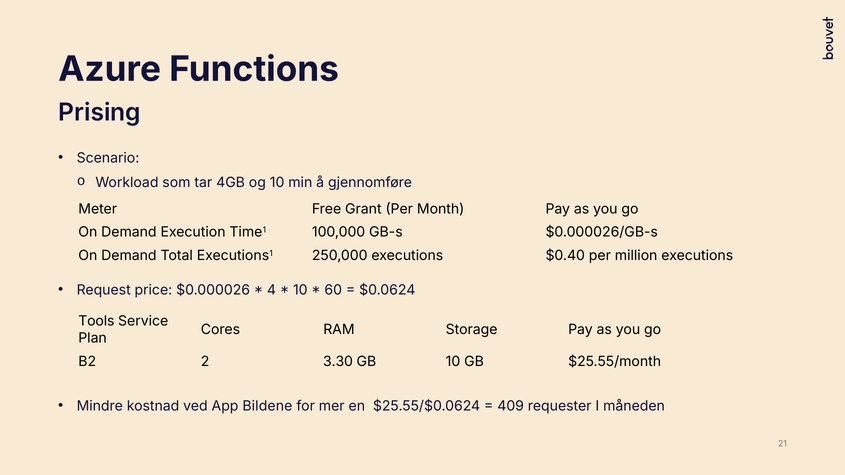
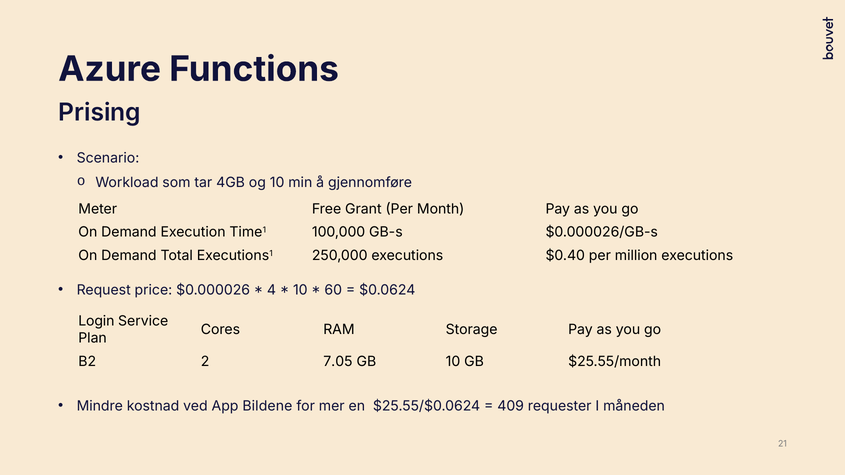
Tools: Tools -> Login (96, 322)
3.30: 3.30 -> 7.05 (338, 362)
